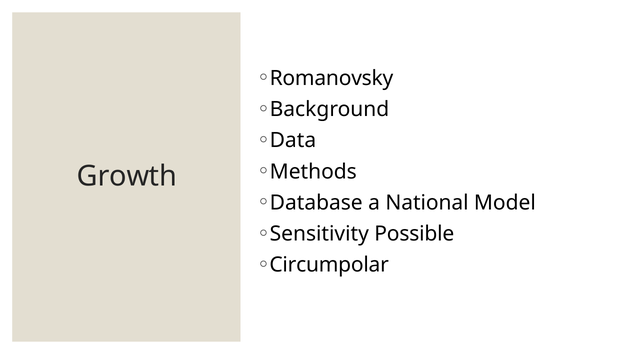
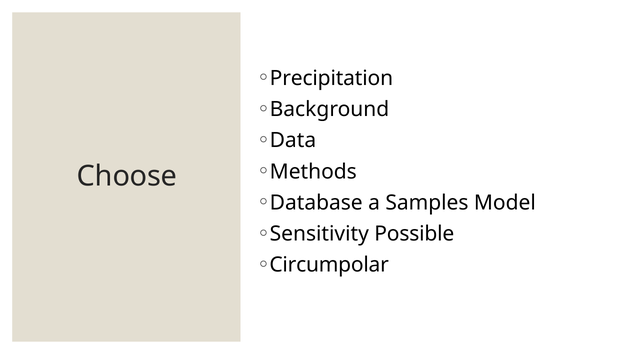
Romanovsky: Romanovsky -> Precipitation (331, 78)
Growth: Growth -> Choose (127, 176)
National: National -> Samples (427, 203)
